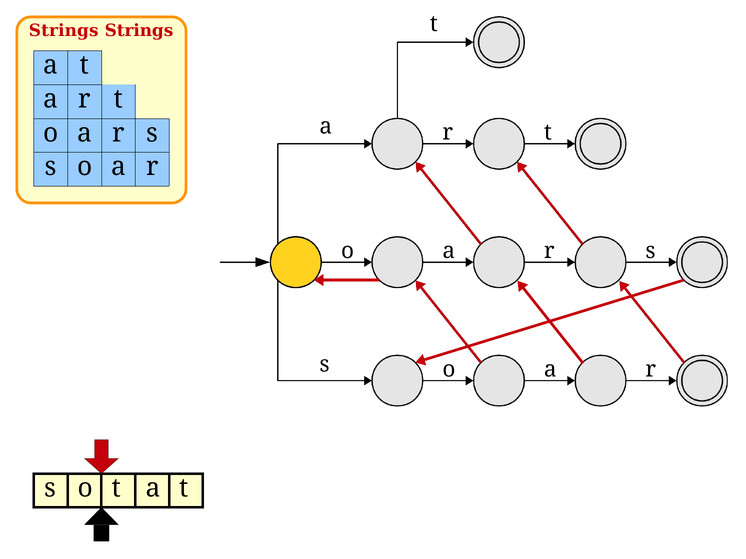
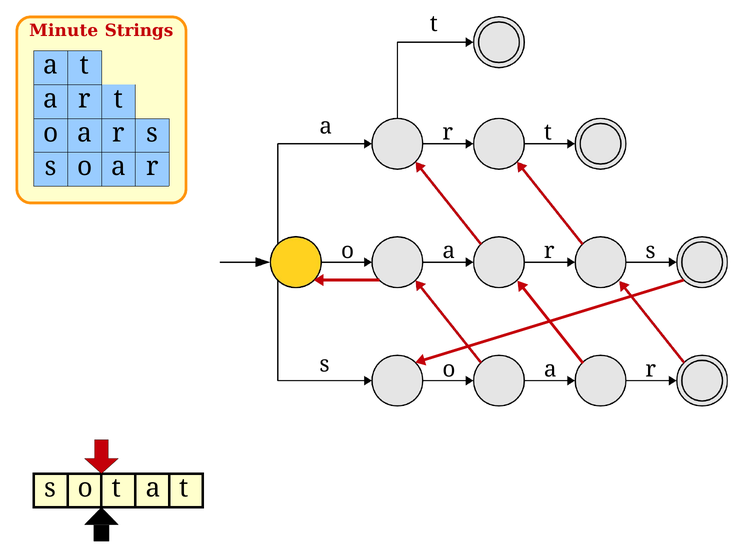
Strings: Strings -> Minute (64, 31)
